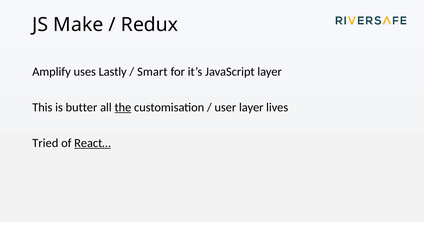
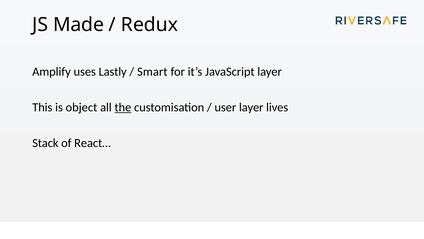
Make: Make -> Made (79, 25)
butter: butter -> object (81, 107)
Tried: Tried -> Stack (45, 143)
React… underline: present -> none (92, 143)
